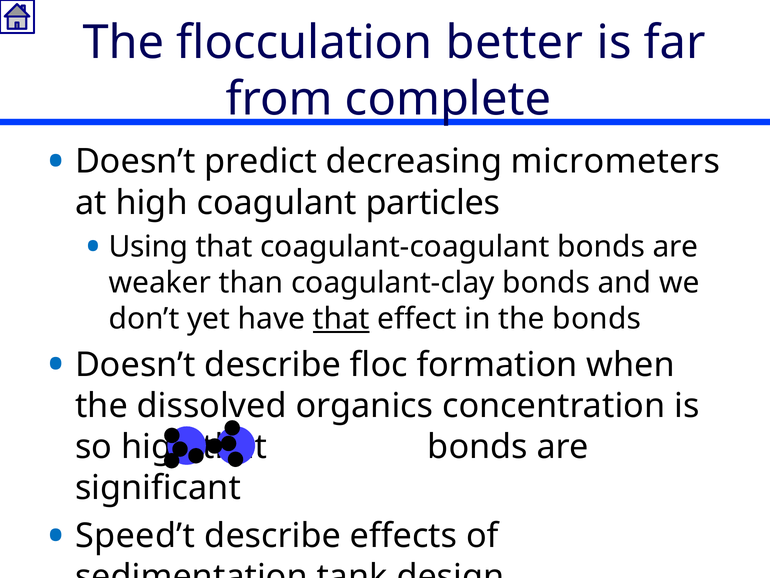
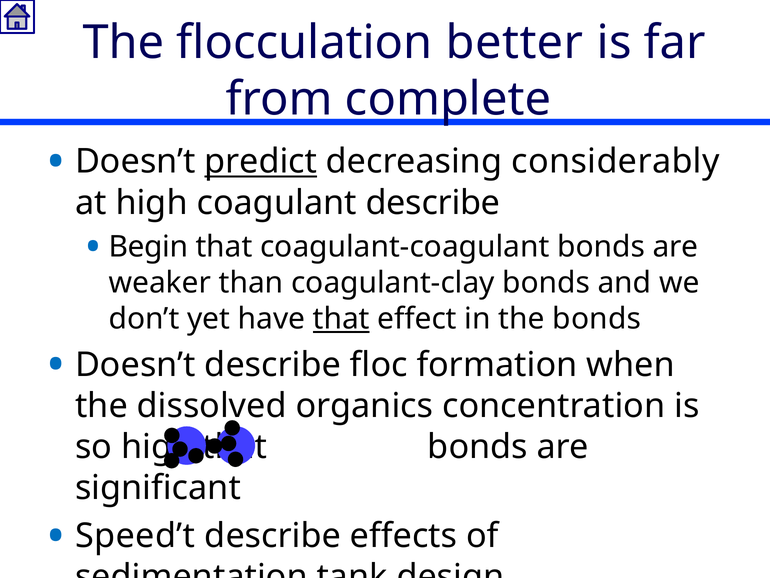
predict underline: none -> present (261, 162)
micrometers: micrometers -> considerably (615, 162)
coagulant particles: particles -> describe (433, 203)
Using: Using -> Begin (148, 247)
